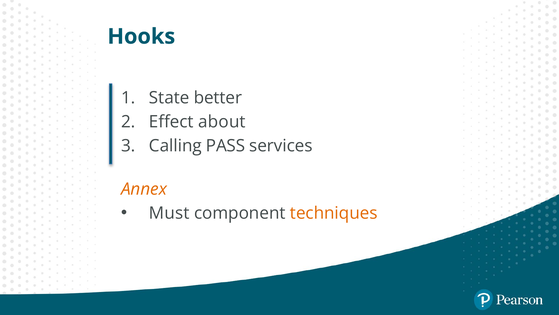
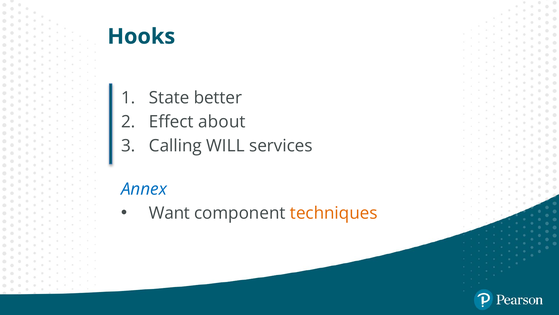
PASS: PASS -> WILL (225, 145)
Annex colour: orange -> blue (144, 189)
Must: Must -> Want (169, 213)
